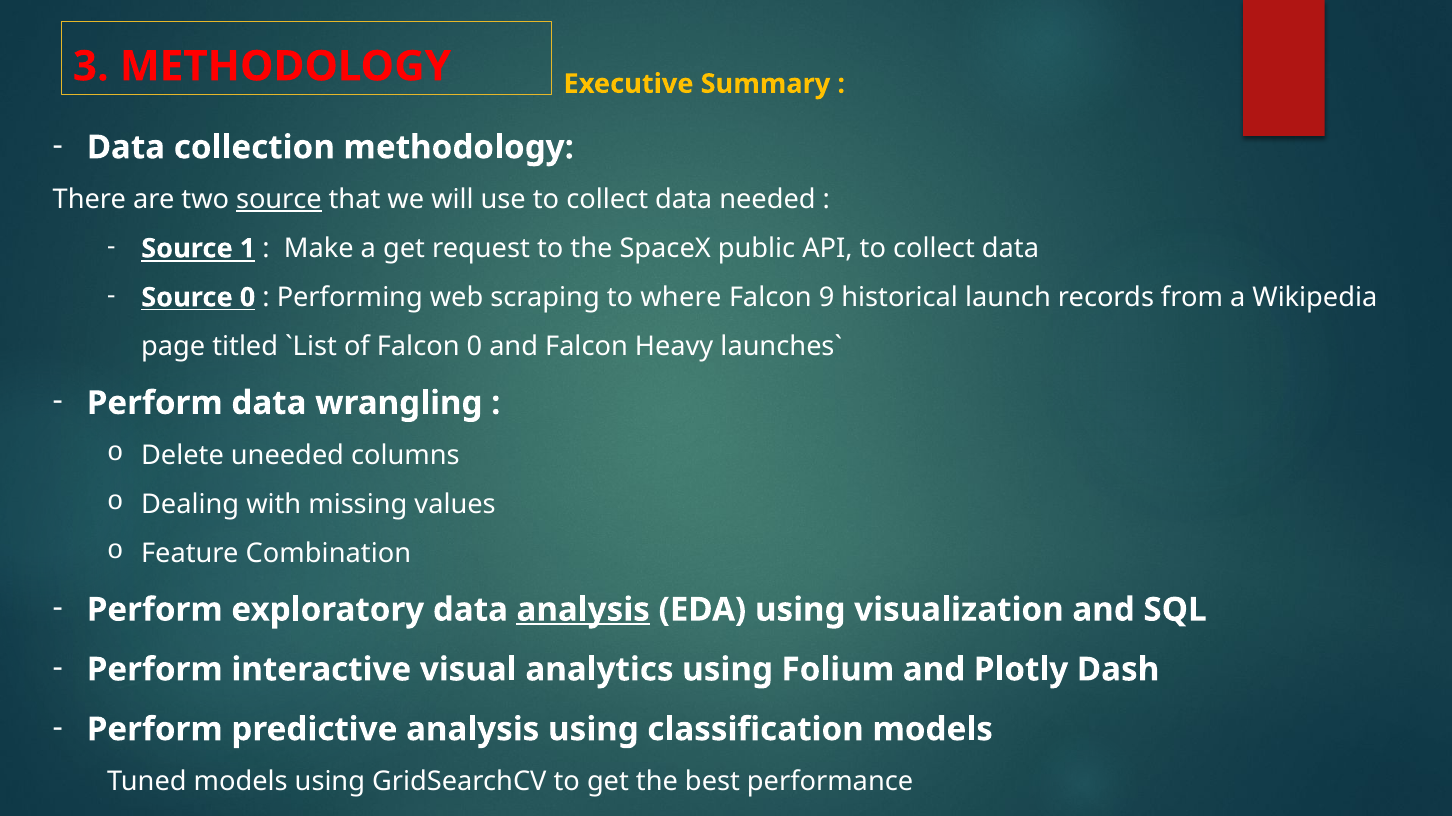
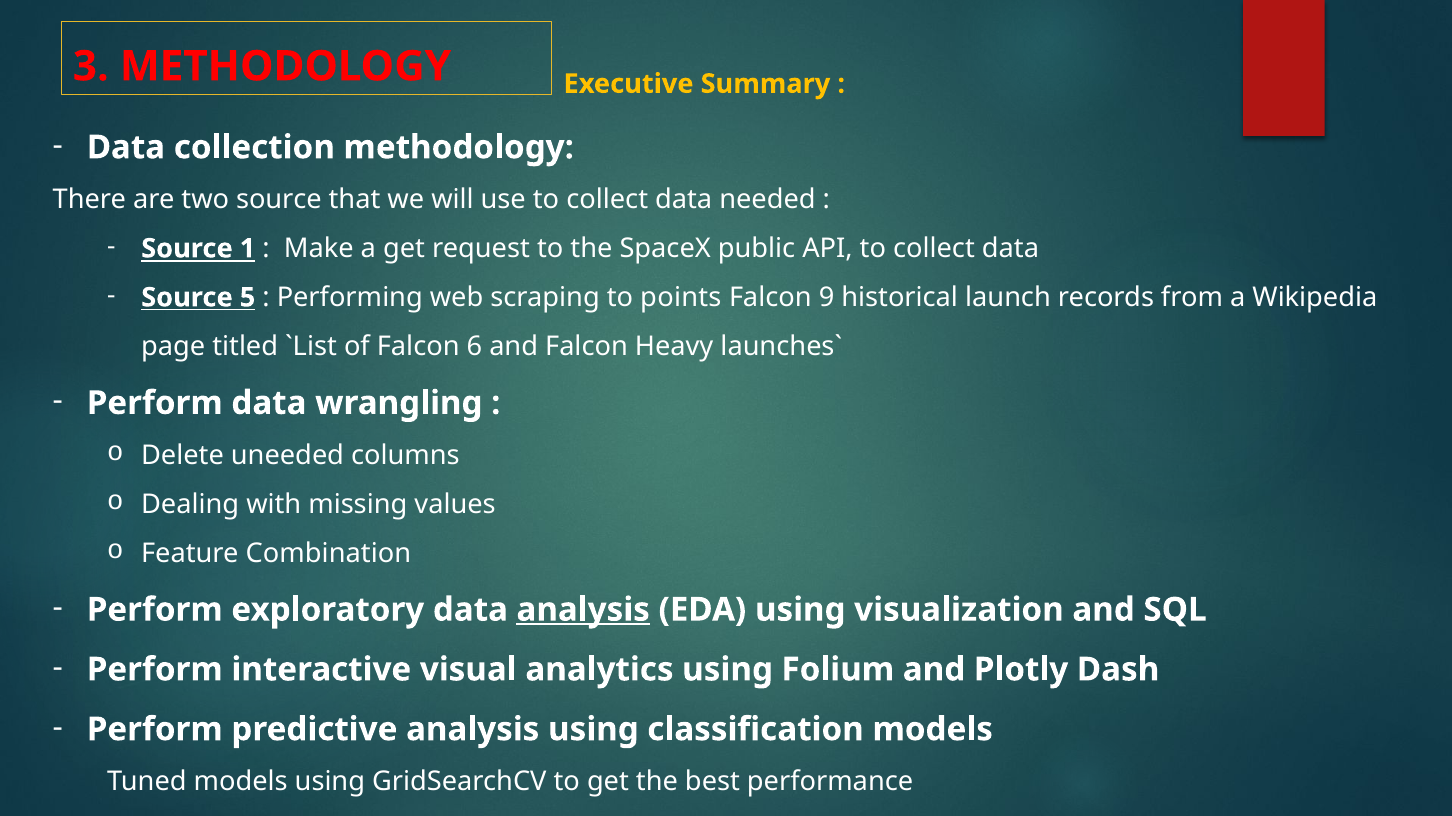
source underline: present -> none (279, 200)
Source 0: 0 -> 5 (248, 298)
where: where -> points (681, 298)
Falcon 0: 0 -> 6 (474, 347)
